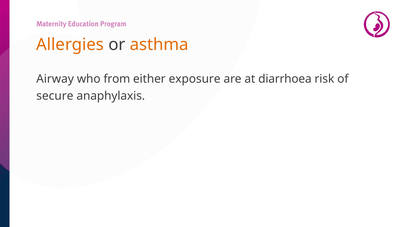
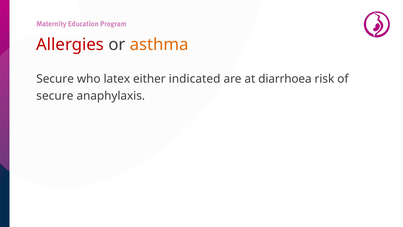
Allergies colour: orange -> red (70, 45)
Airway: Airway -> Secure (55, 79)
from: from -> latex (117, 79)
exposure: exposure -> indicated (195, 79)
